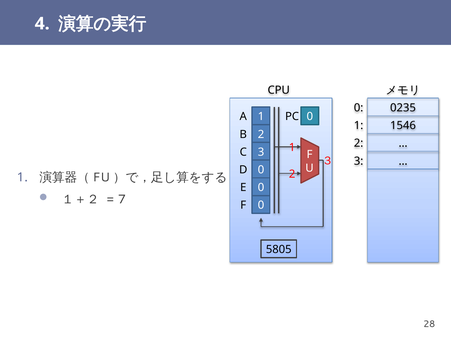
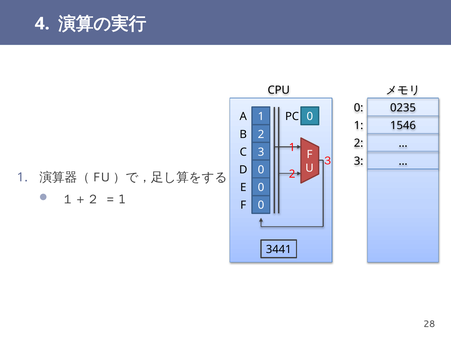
7: 7 -> 1 (122, 200)
5805: 5805 -> 3441 (279, 250)
